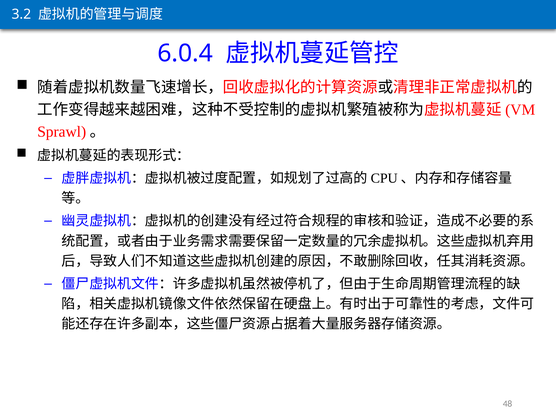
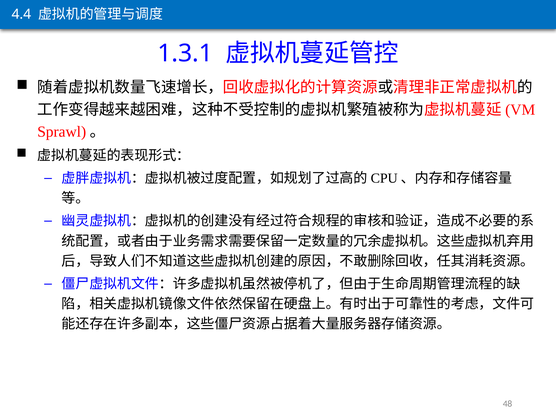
3.2: 3.2 -> 4.4 (21, 14)
6.0.4: 6.0.4 -> 1.3.1 (185, 53)
